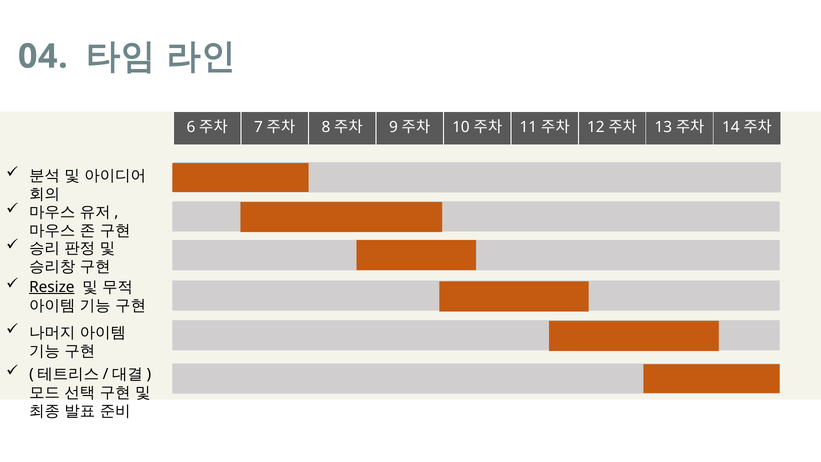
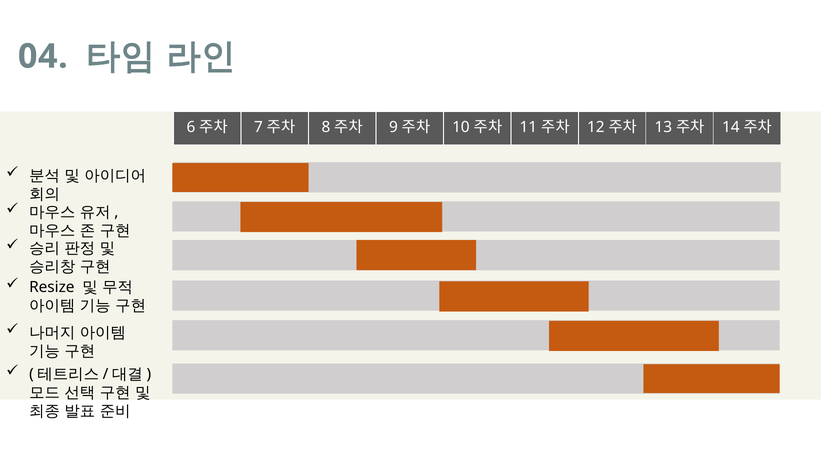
Resize underline: present -> none (52, 287)
